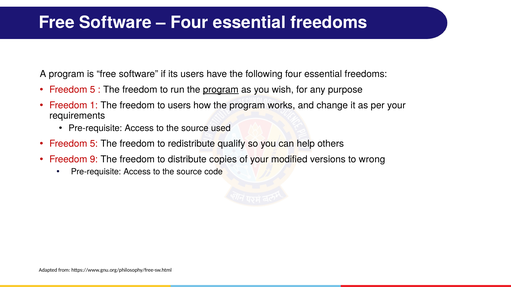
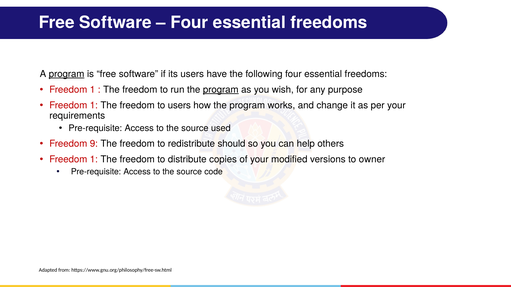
program underline: none -> present (67, 74)
5: 5 -> 1 (93, 90)
5: 5 -> 9 (94, 144)
qualify: qualify -> should (231, 144)
9: 9 -> 1 (94, 160)
wrong: wrong -> owner (372, 160)
